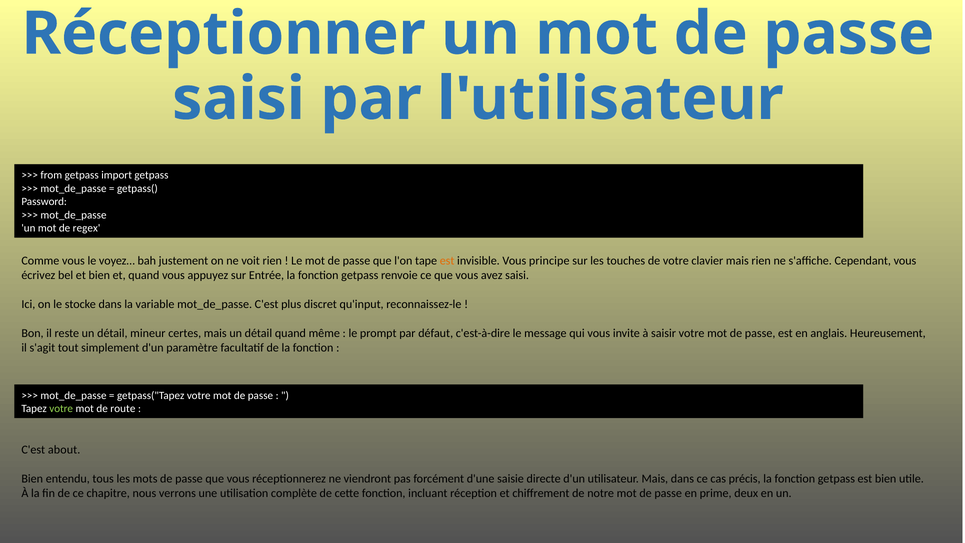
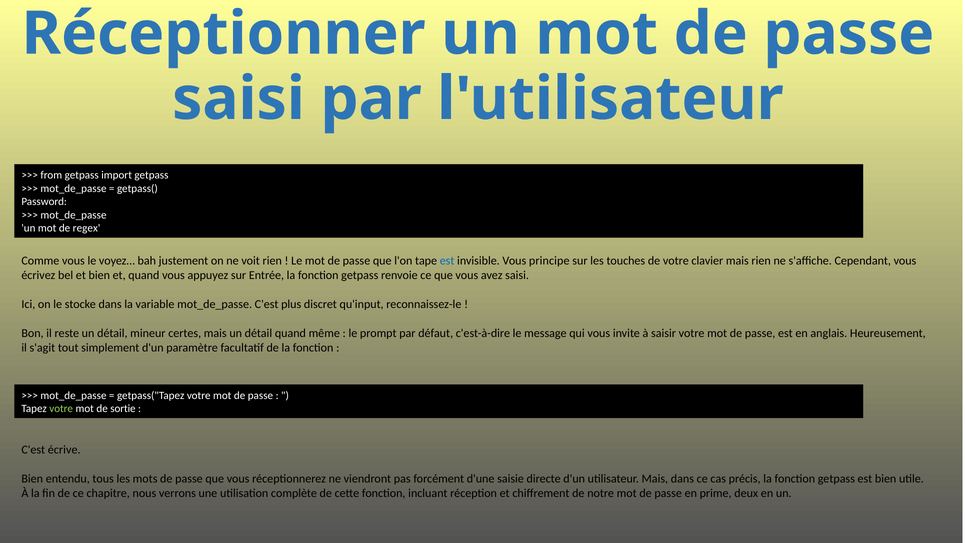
est colour: orange -> blue (447, 261)
route: route -> sortie (123, 409)
about: about -> écrive (64, 450)
